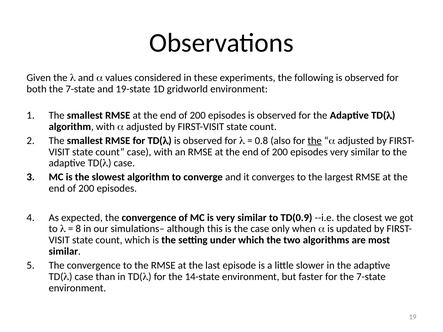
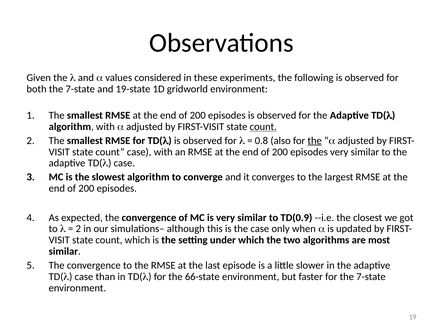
count underline: none -> present (263, 127)
8: 8 -> 2 (78, 229)
14-state: 14-state -> 66-state (202, 277)
